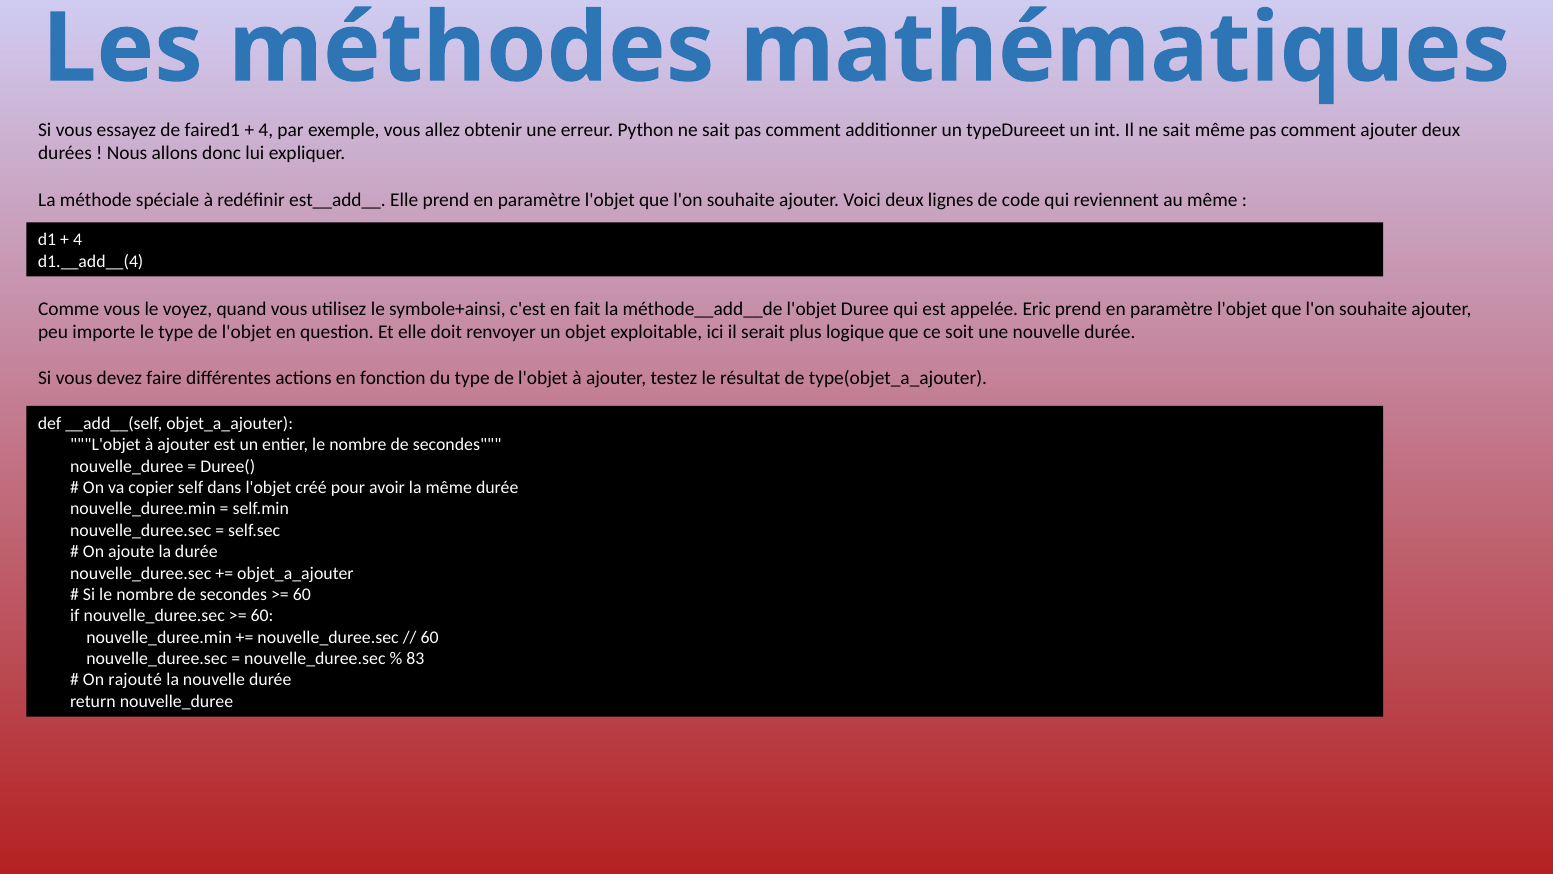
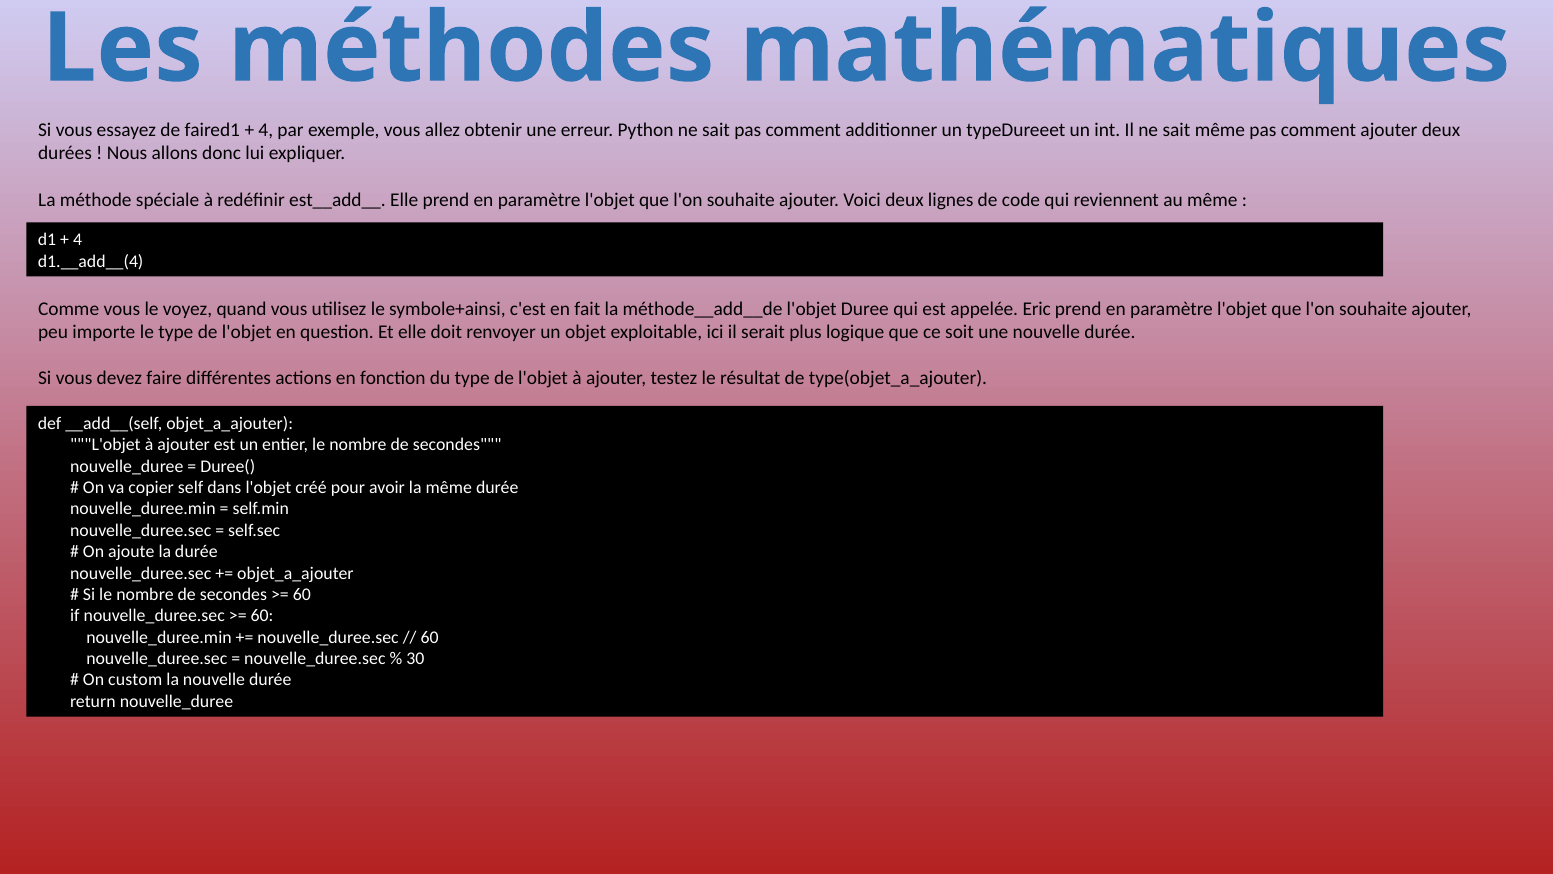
83: 83 -> 30 (415, 658)
rajouté: rajouté -> custom (135, 680)
